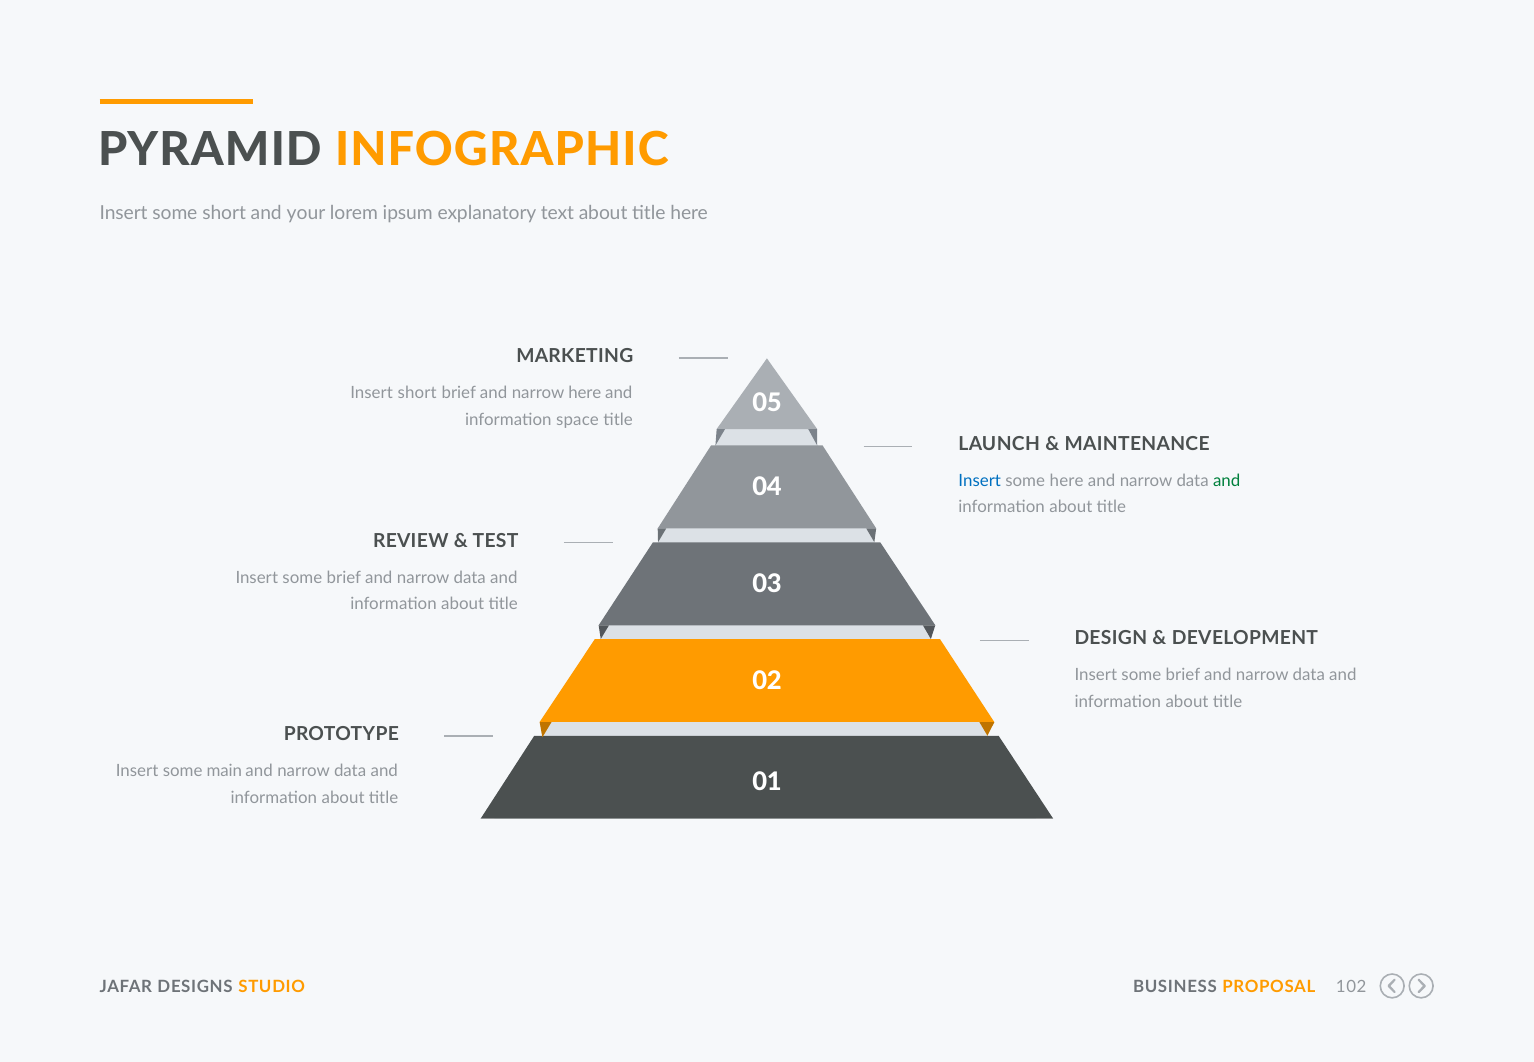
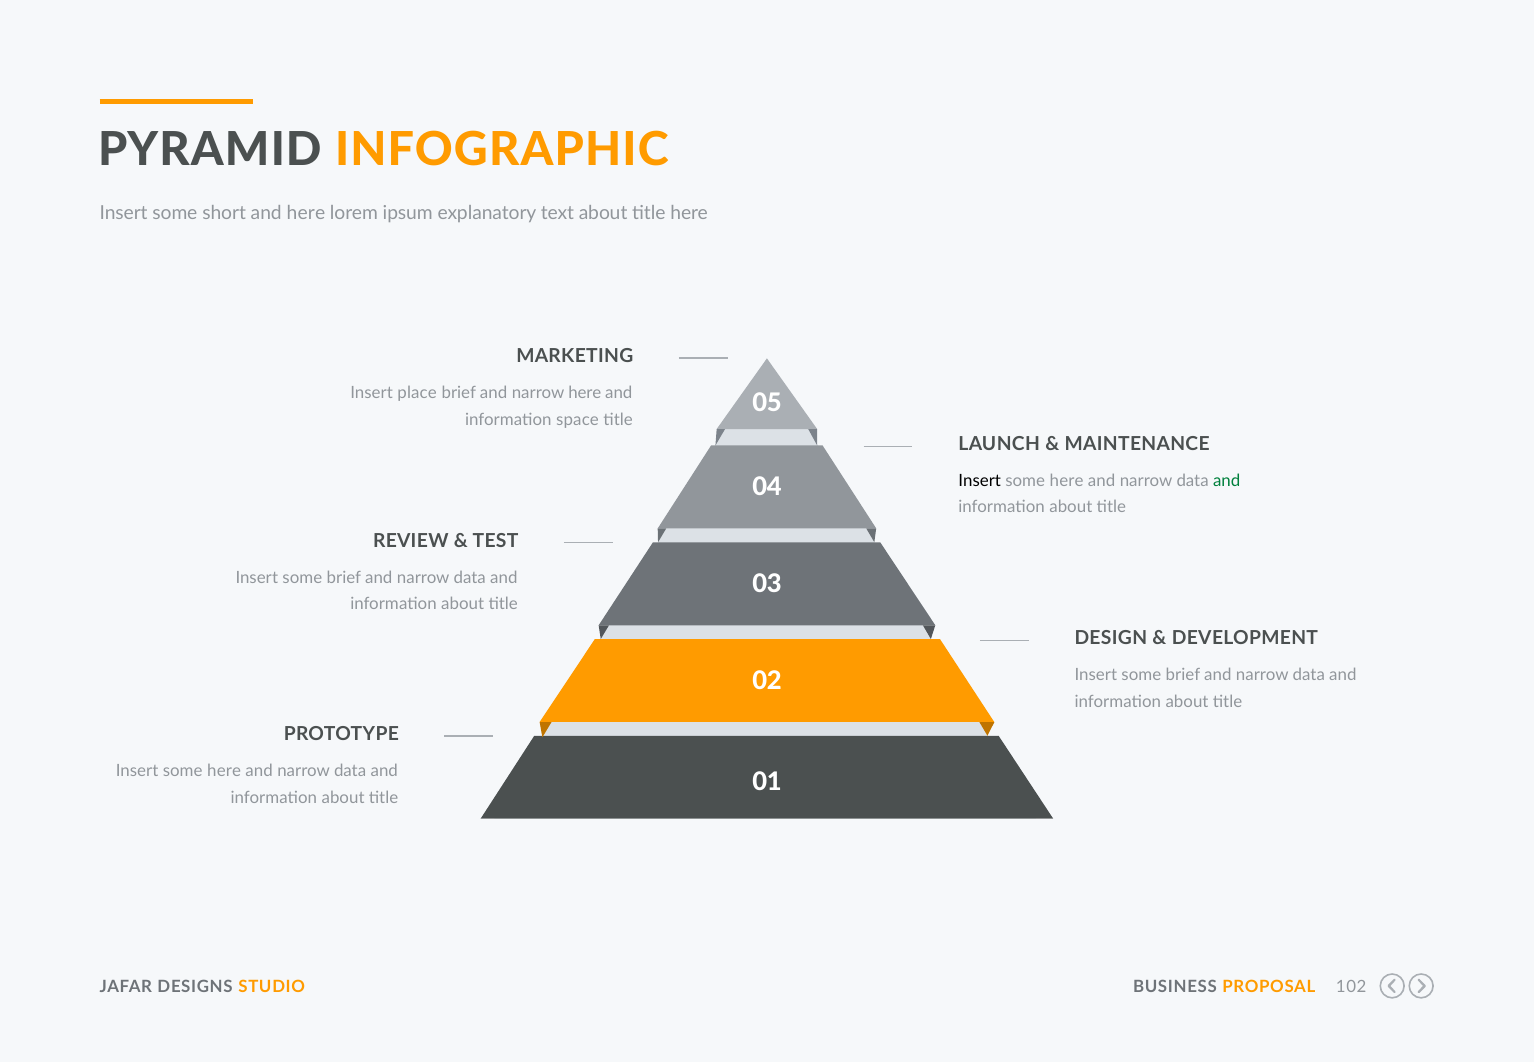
and your: your -> here (306, 213)
Insert short: short -> place (417, 393)
Insert colour: blue -> black (980, 481)
main: main -> here (224, 771)
